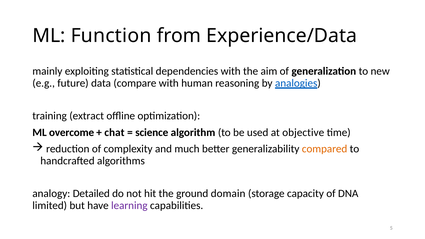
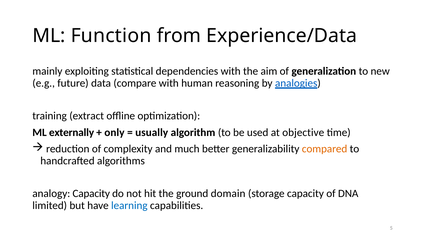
overcome: overcome -> externally (72, 132)
chat: chat -> only (114, 132)
science: science -> usually (152, 132)
analogy Detailed: Detailed -> Capacity (91, 193)
learning colour: purple -> blue (129, 205)
